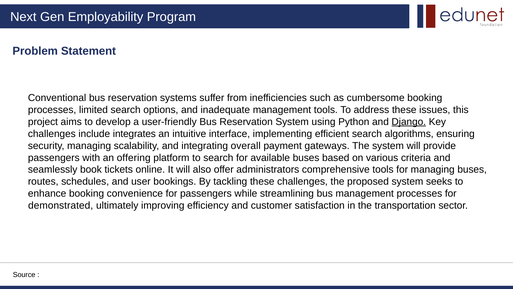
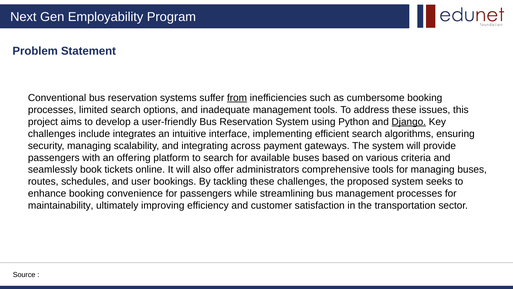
from underline: none -> present (237, 98)
overall: overall -> across (246, 145)
demonstrated: demonstrated -> maintainability (61, 205)
